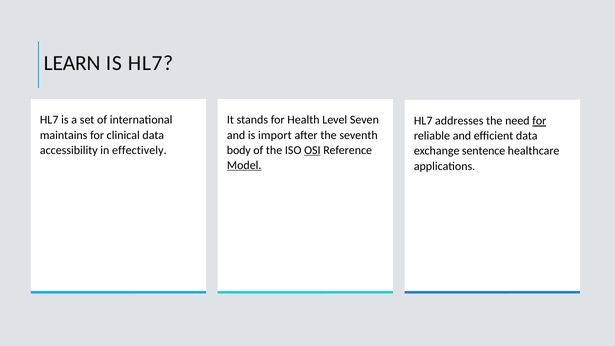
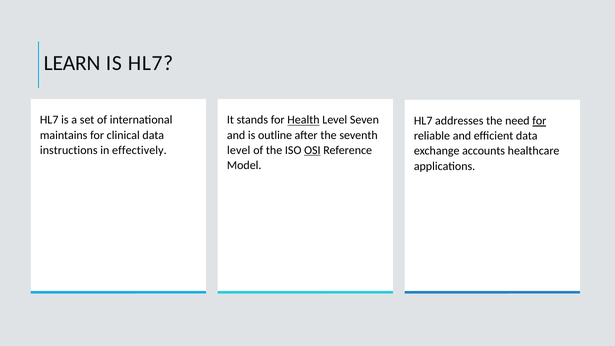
Health underline: none -> present (303, 120)
import: import -> outline (275, 135)
accessibility: accessibility -> instructions (69, 150)
body: body -> level (239, 150)
sentence: sentence -> accounts (484, 151)
Model underline: present -> none (244, 165)
